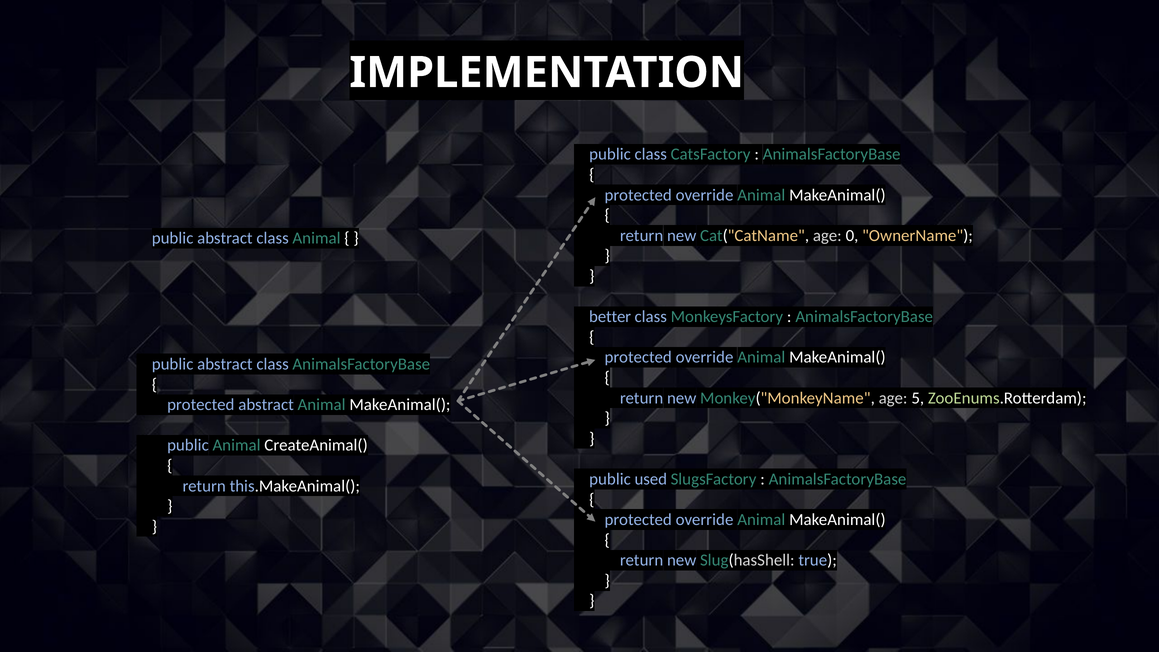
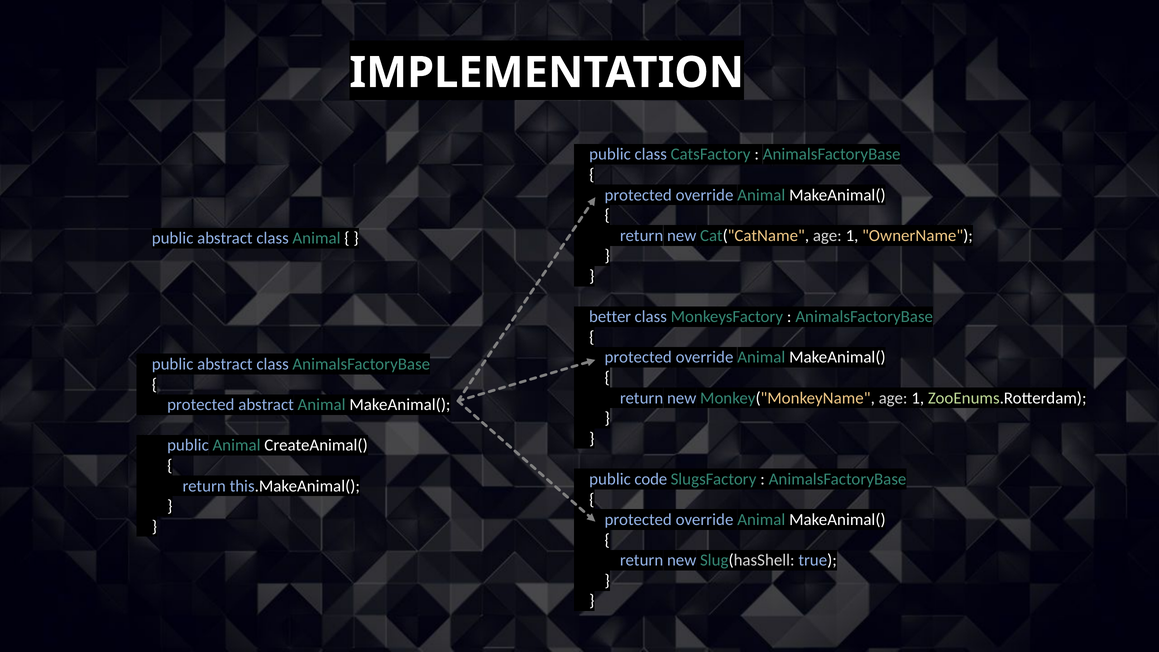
Cat("CatName age 0: 0 -> 1 (852, 236)
Monkey("MonkeyName age 5: 5 -> 1 (918, 398)
used: used -> code (651, 479)
